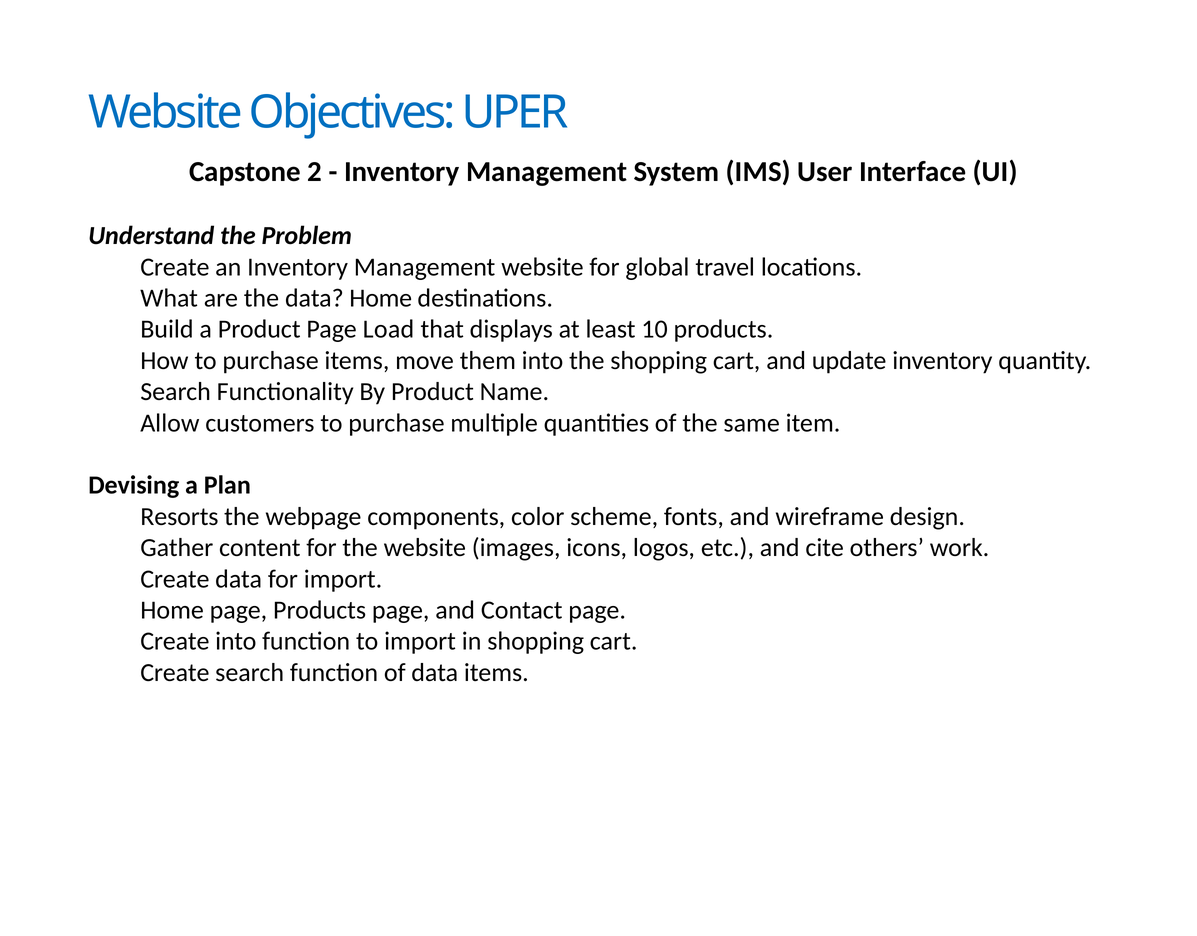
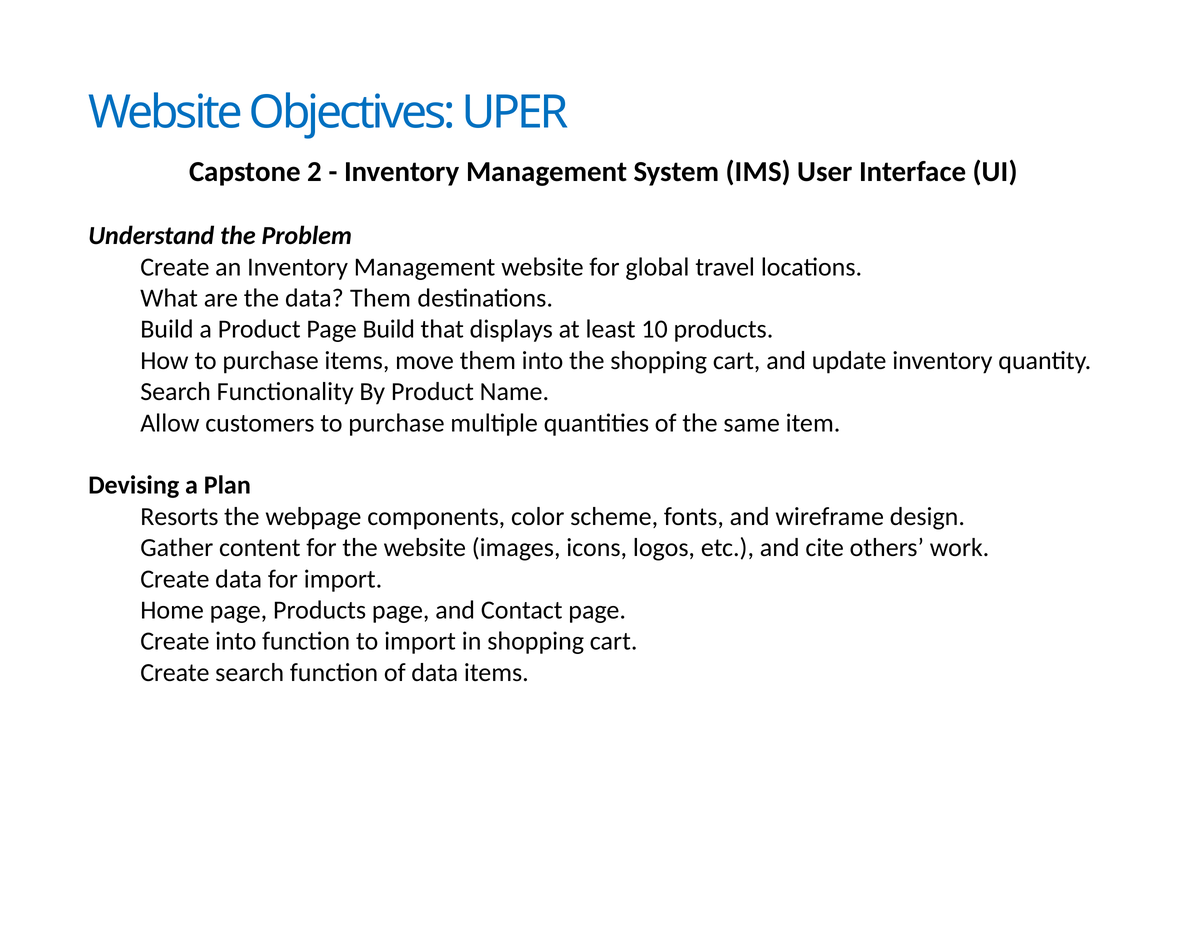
data Home: Home -> Them (380, 298)
Page Load: Load -> Build (389, 330)
